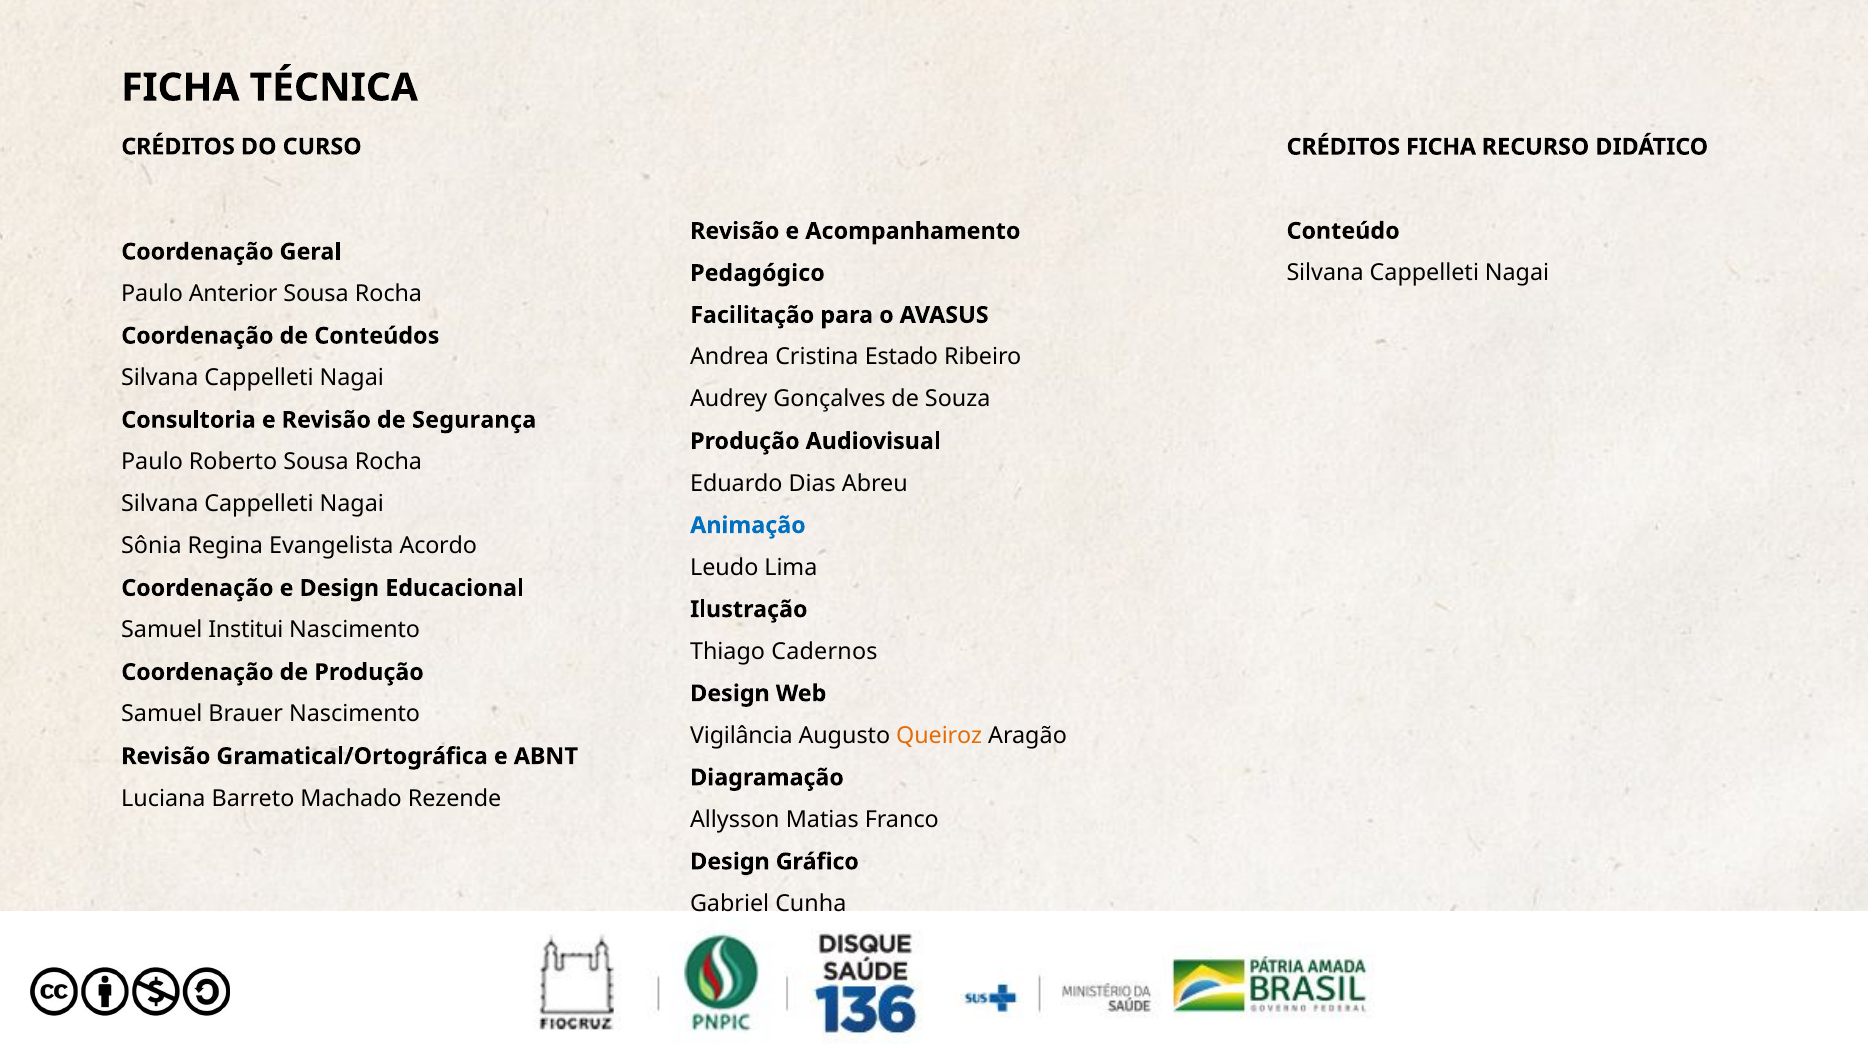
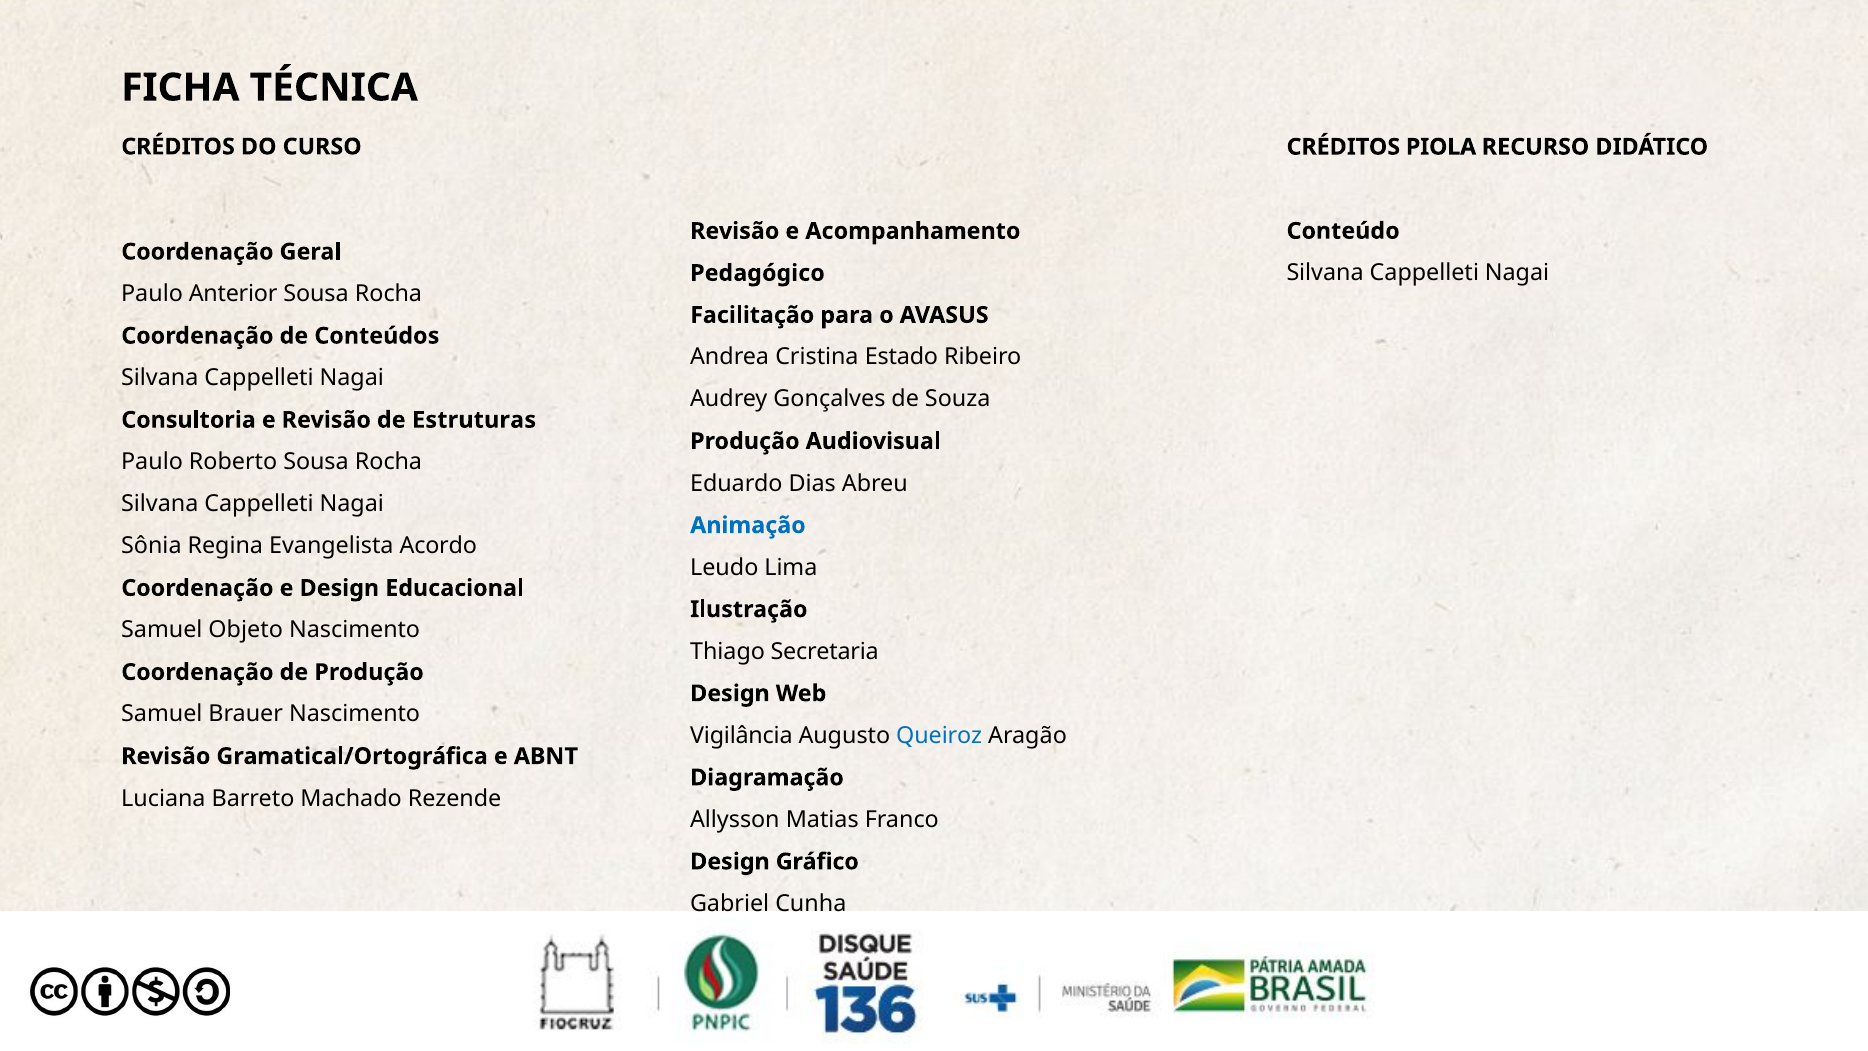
CRÉDITOS FICHA: FICHA -> PIOLA (1441, 147)
Segurança: Segurança -> Estruturas (474, 420)
Institui: Institui -> Objeto (246, 630)
Cadernos: Cadernos -> Secretaria (825, 651)
Queiroz colour: orange -> blue (939, 735)
